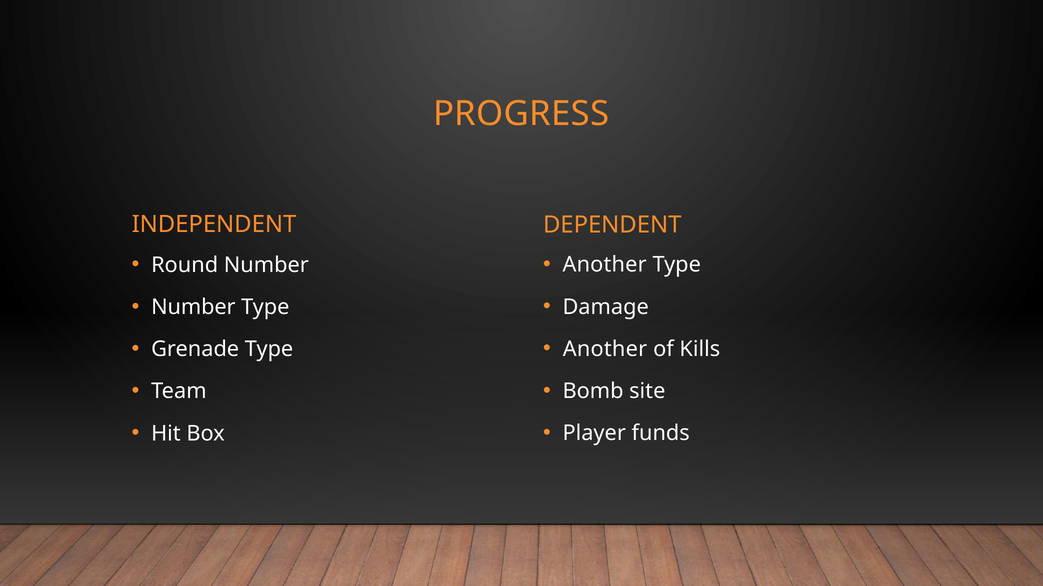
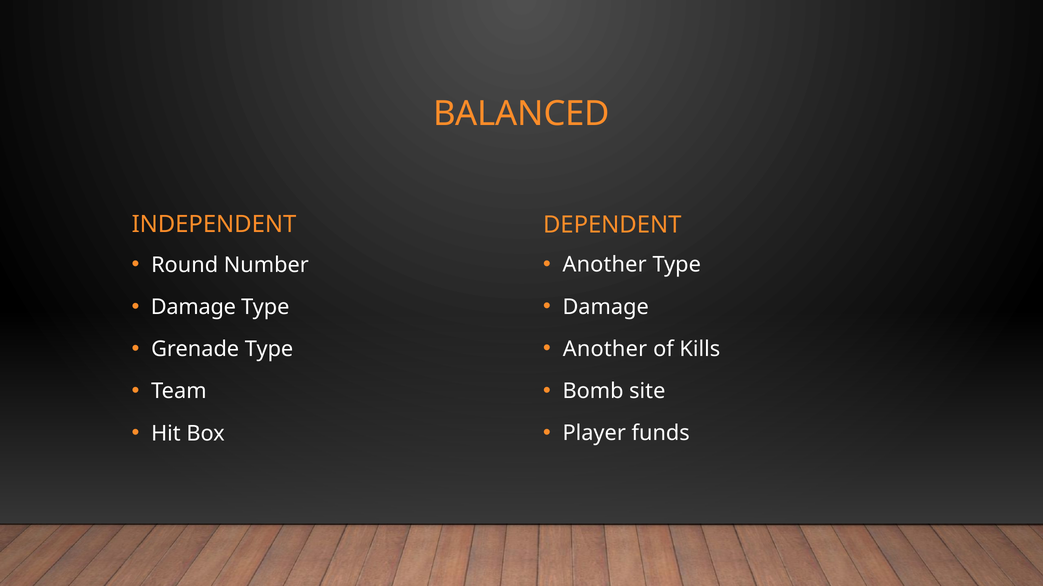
PROGRESS: PROGRESS -> BALANCED (521, 114)
Number: Number -> Damage (193, 307)
